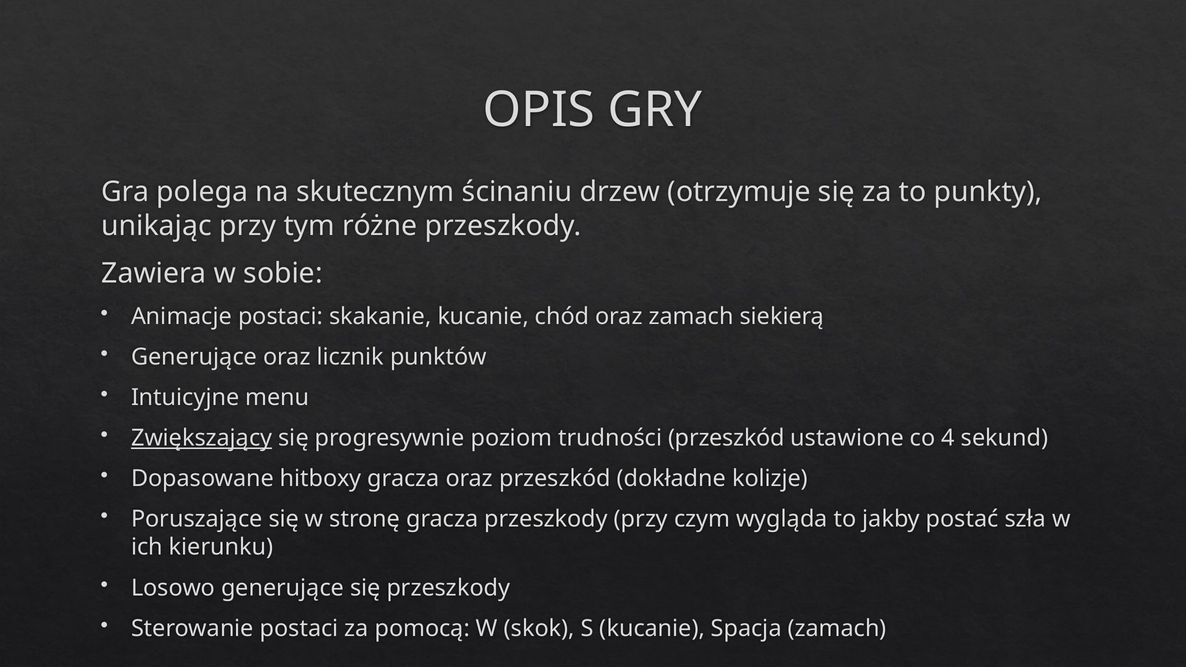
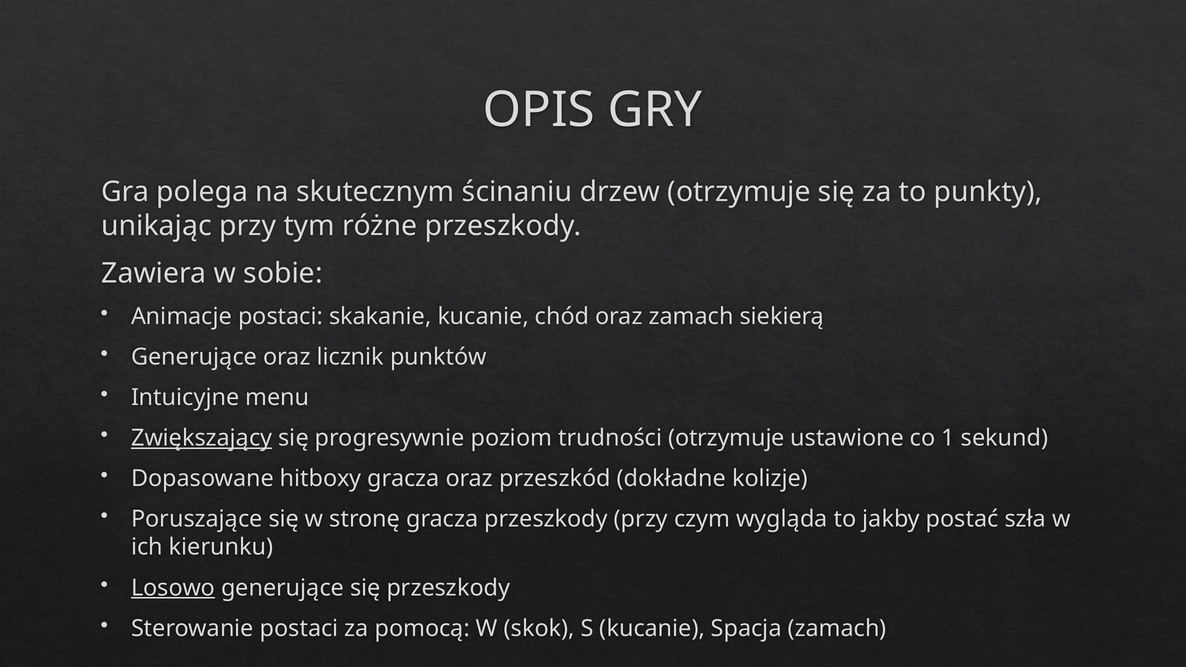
trudności przeszkód: przeszkód -> otrzymuje (726, 438)
4: 4 -> 1 (948, 438)
Losowo underline: none -> present (173, 588)
